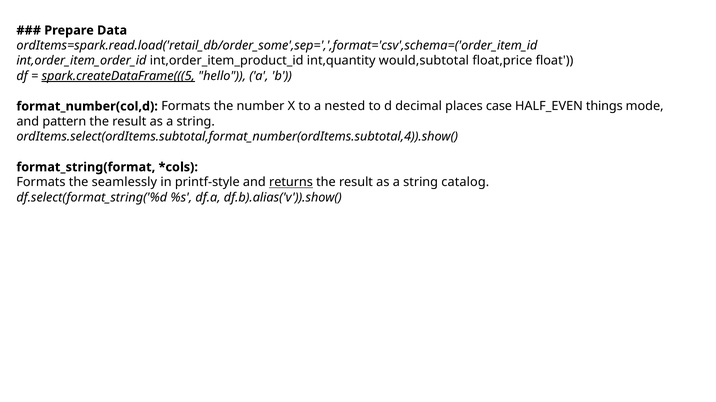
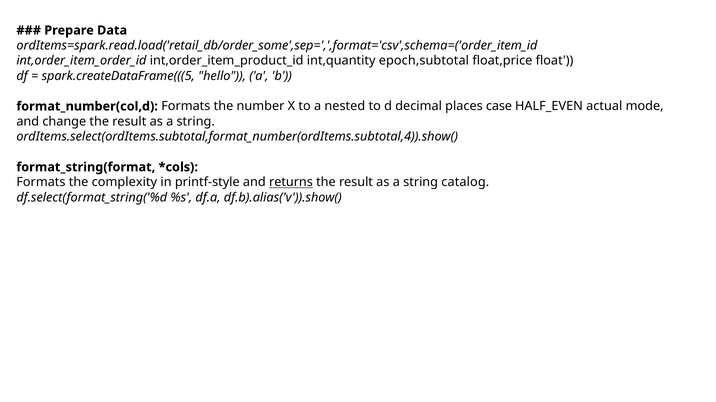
would,subtotal: would,subtotal -> epoch,subtotal (424, 61)
spark.createDataFrame(((5 underline: present -> none (118, 76)
things: things -> actual (604, 107)
pattern: pattern -> change (64, 122)
seamlessly: seamlessly -> complexity (124, 183)
